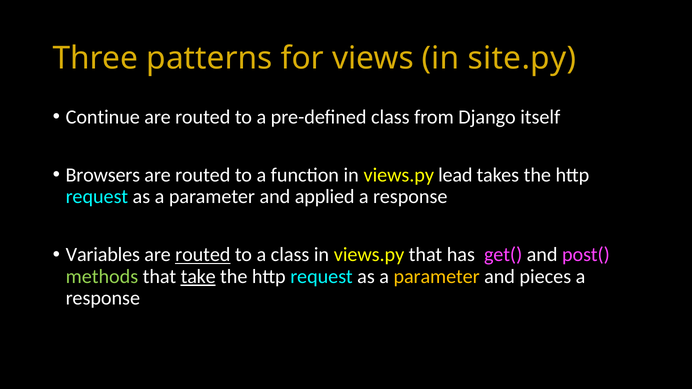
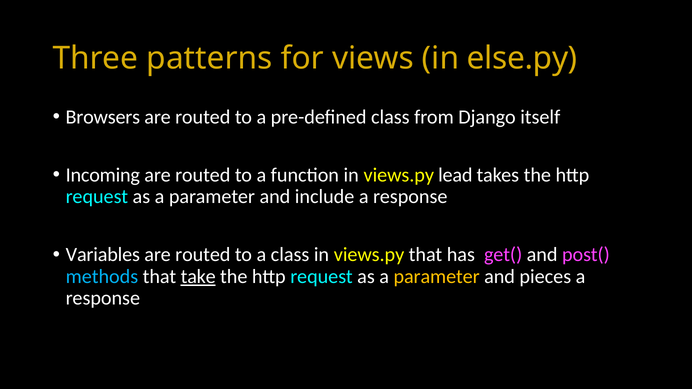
site.py: site.py -> else.py (522, 58)
Continue: Continue -> Browsers (103, 117)
Browsers: Browsers -> Incoming (103, 175)
applied: applied -> include (325, 197)
routed underline: present -> none (203, 255)
methods colour: light green -> light blue (102, 277)
